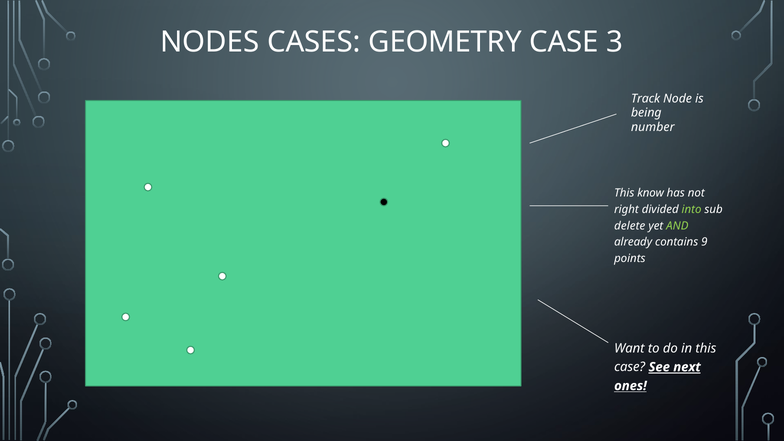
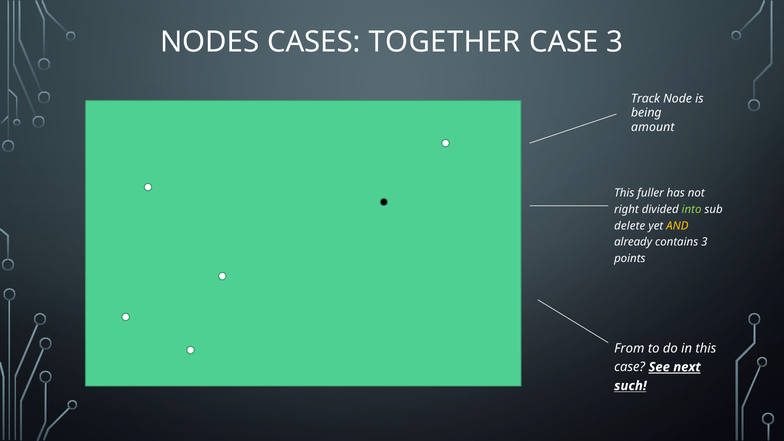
GEOMETRY: GEOMETRY -> TOGETHER (445, 42)
number: number -> amount (653, 127)
know: know -> fuller (651, 193)
AND colour: light green -> yellow (677, 226)
contains 9: 9 -> 3 (704, 242)
Want: Want -> From (629, 348)
ones: ones -> such (630, 386)
